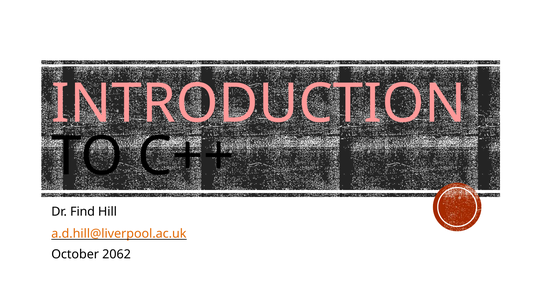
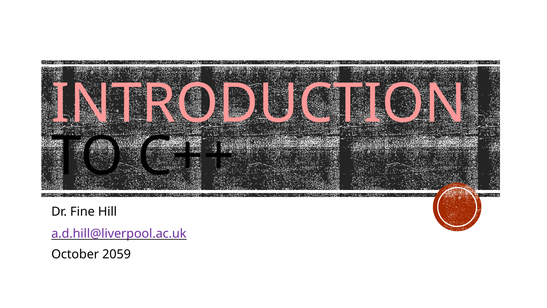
Find: Find -> Fine (82, 212)
a.d.hill@liverpool.ac.uk colour: orange -> purple (119, 233)
2062: 2062 -> 2059 (117, 254)
